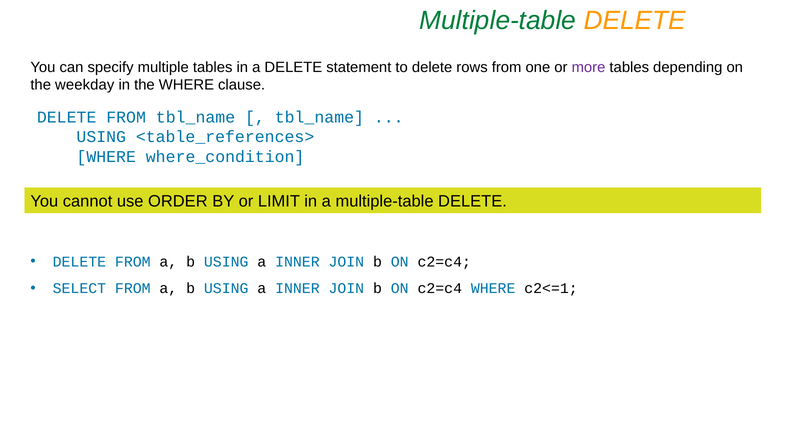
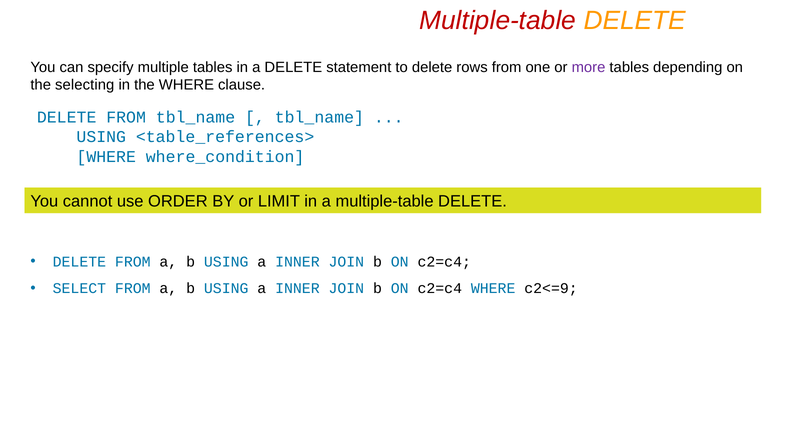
Multiple-table colour: green -> red (498, 21)
weekday: weekday -> selecting (85, 85)
c2<=1: c2<=1 -> c2<=9 (551, 289)
